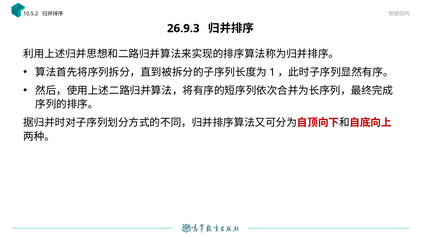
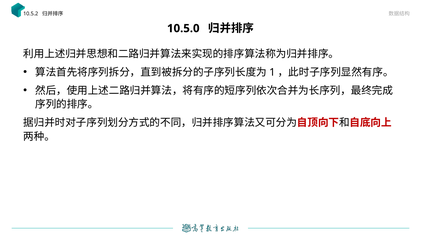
26.9.3: 26.9.3 -> 10.5.0 (183, 28)
